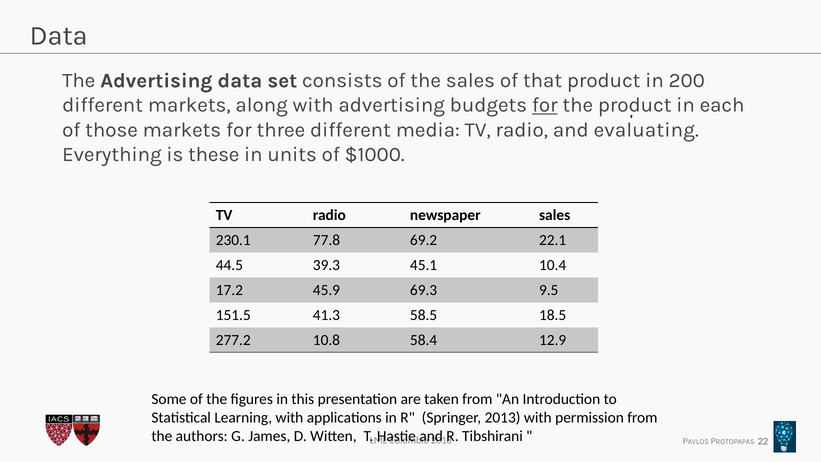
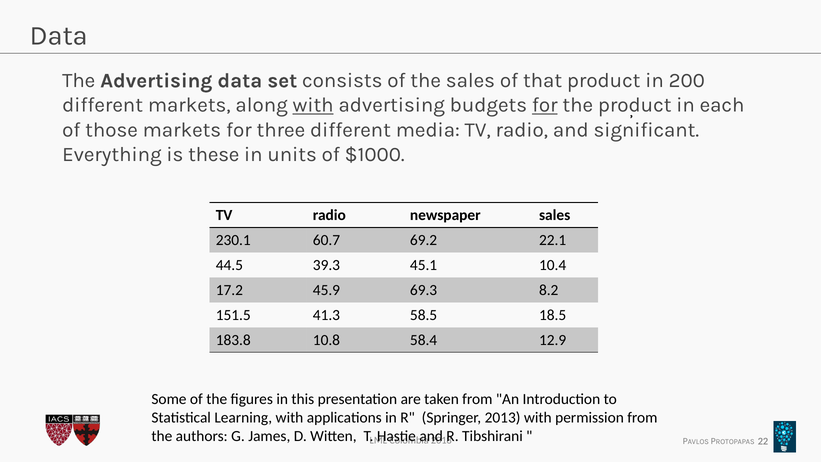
with underline: none -> present (313, 105)
evaluating: evaluating -> significant (646, 130)
77.8: 77.8 -> 60.7 (326, 240)
9.5: 9.5 -> 8.2 (549, 290)
277.2: 277.2 -> 183.8 (233, 340)
